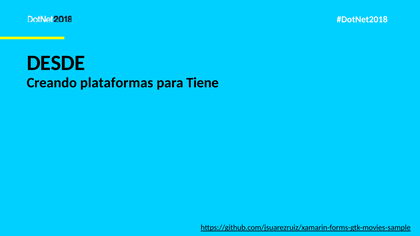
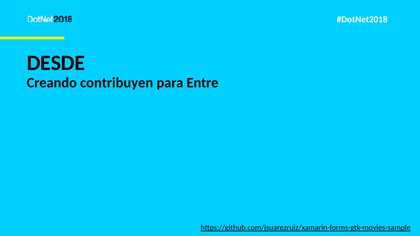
plataformas: plataformas -> contribuyen (117, 83)
Tiene: Tiene -> Entre (202, 83)
